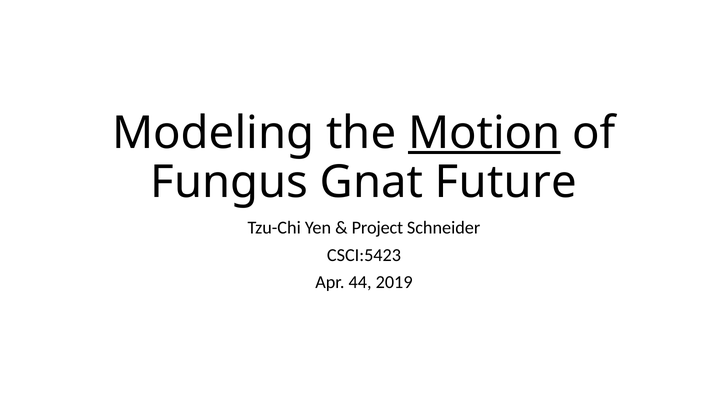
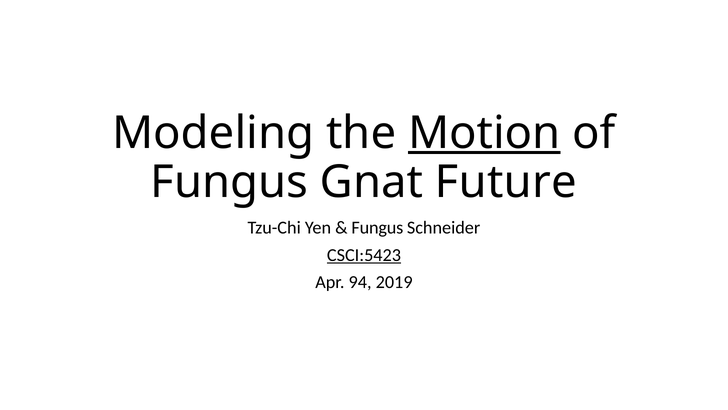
Project: Project -> Fungus (377, 228)
CSCI:5423 underline: none -> present (364, 255)
44: 44 -> 94 (360, 282)
